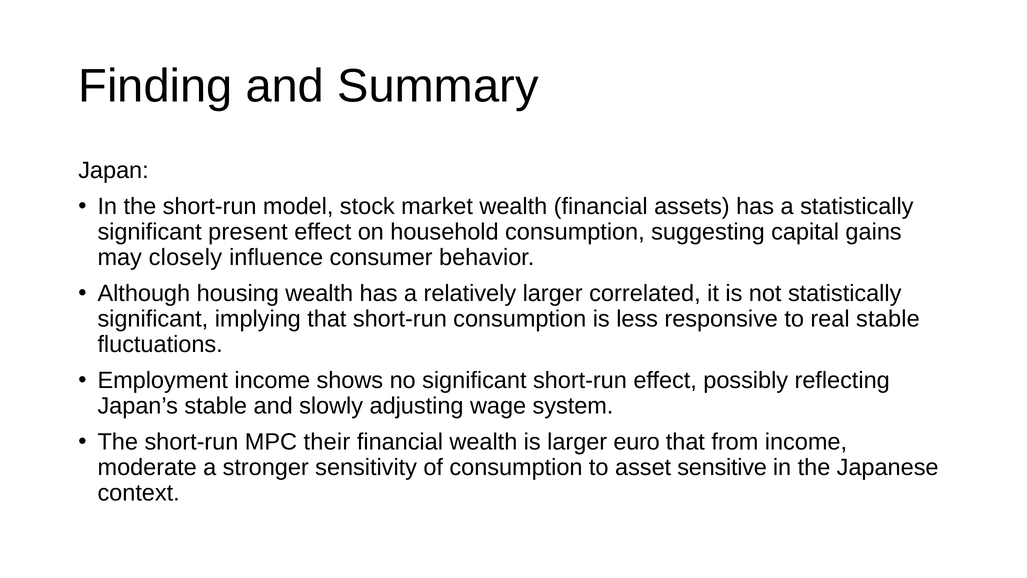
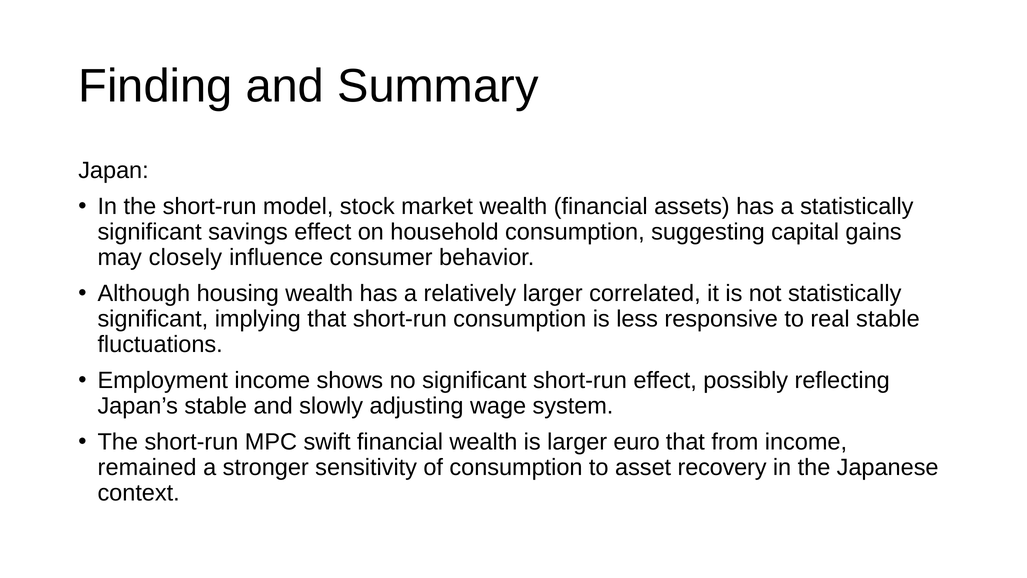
present: present -> savings (248, 232)
their: their -> swift (327, 442)
moderate: moderate -> remained (147, 467)
sensitive: sensitive -> recovery (722, 467)
